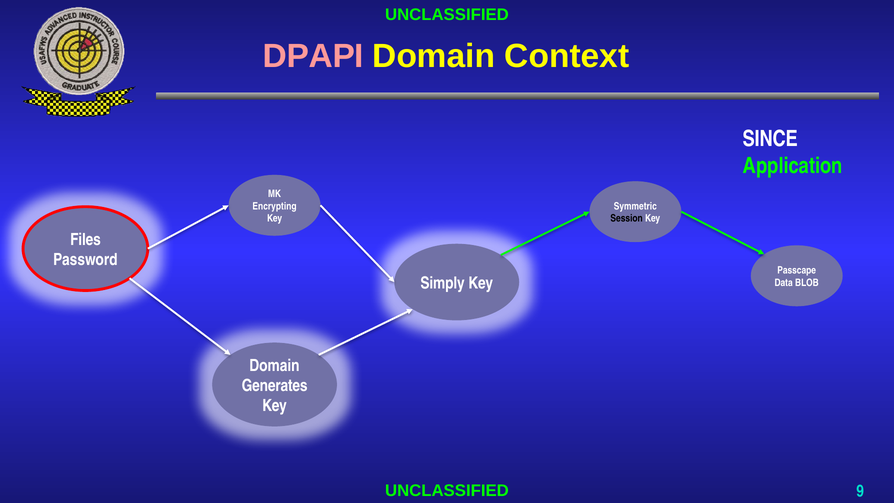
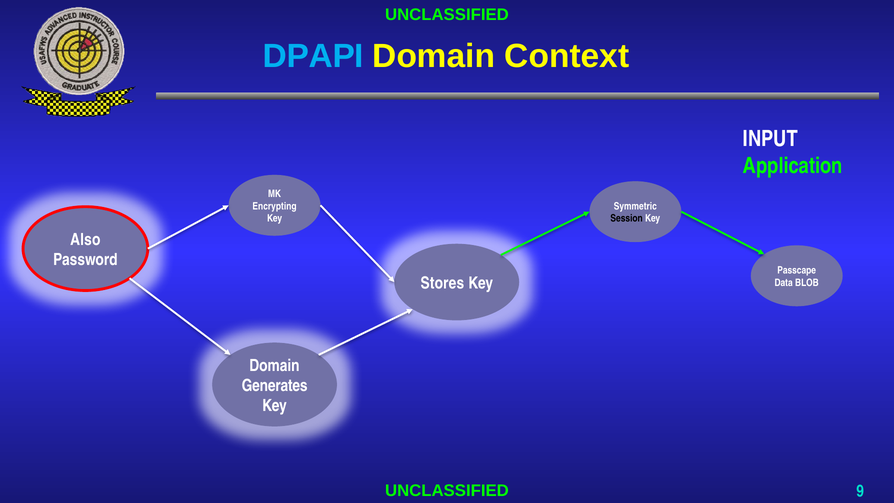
DPAPI colour: pink -> light blue (313, 56)
SINCE: SINCE -> INPUT (770, 139)
Files: Files -> Also (85, 240)
Simply: Simply -> Stores (442, 283)
